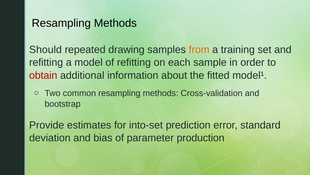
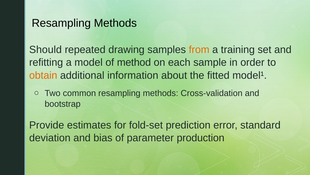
of refitting: refitting -> method (134, 62)
obtain colour: red -> orange (43, 75)
into-set: into-set -> fold-set (146, 125)
